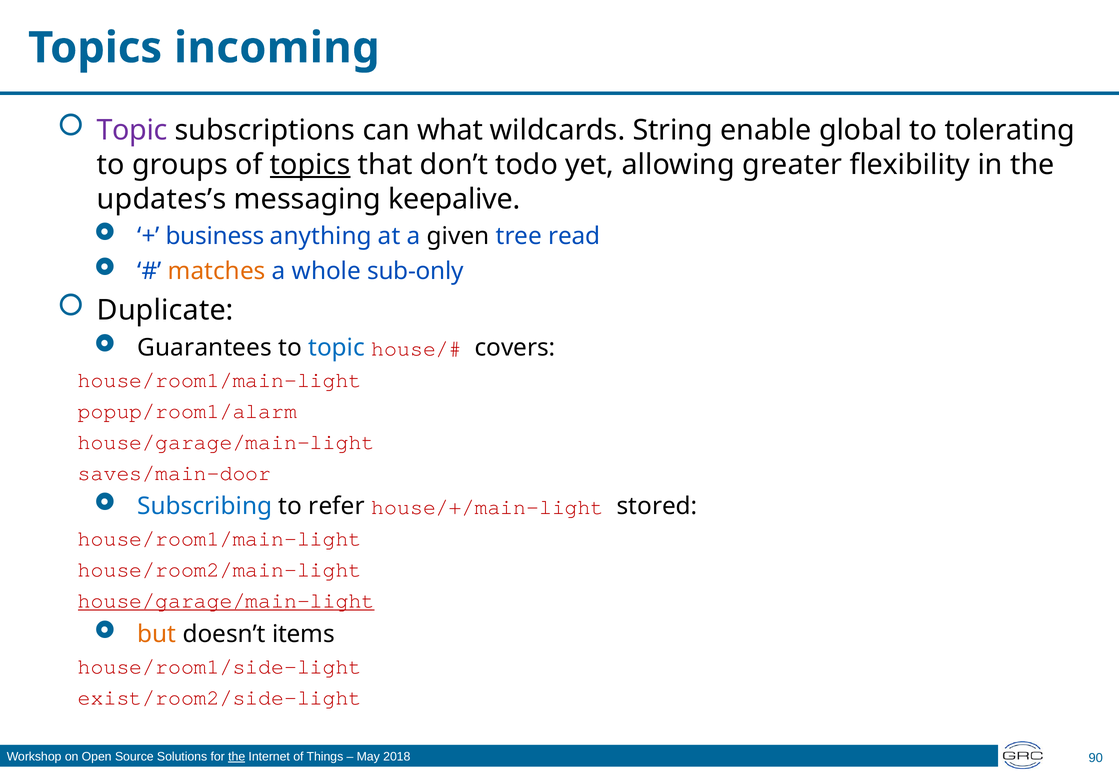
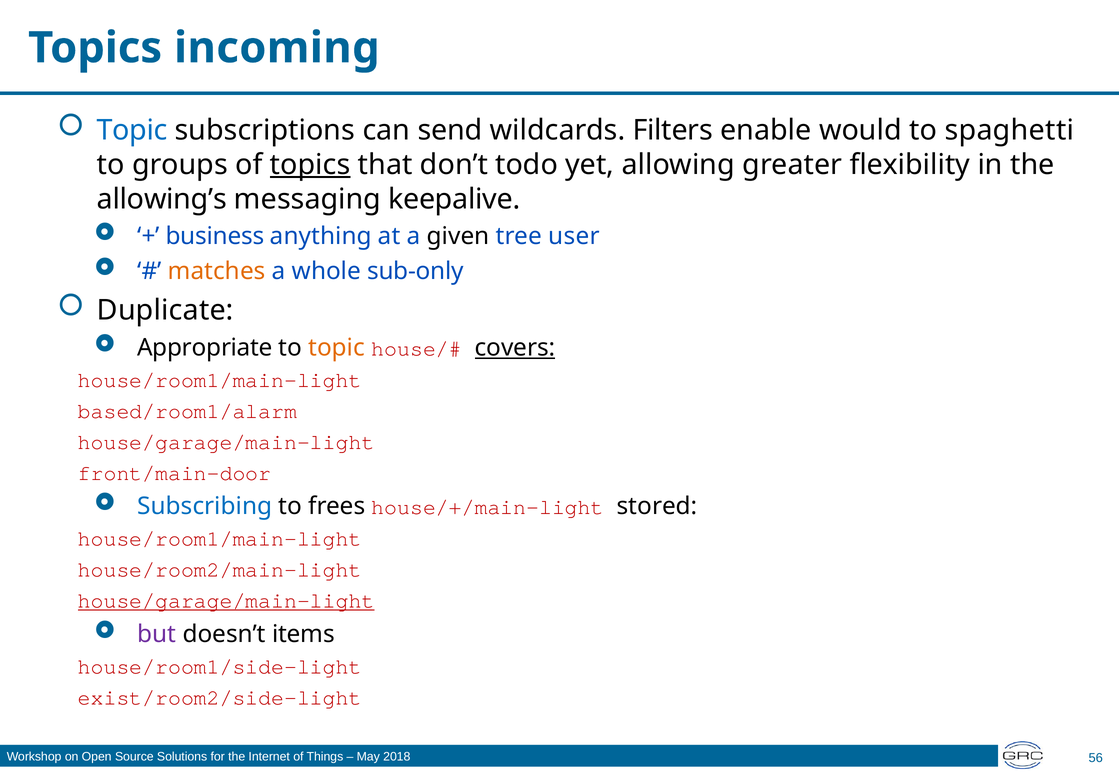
Topic colour: purple -> blue (132, 130)
what: what -> send (450, 130)
String: String -> Filters (673, 130)
global: global -> would (860, 130)
tolerating: tolerating -> spaghetti (1009, 130)
updates’s: updates’s -> allowing’s (162, 199)
read: read -> user (574, 237)
Guarantees: Guarantees -> Appropriate (205, 348)
topic colour: blue -> orange (337, 348)
covers underline: none -> present (515, 348)
popup/room1/alarm: popup/room1/alarm -> based/room1/alarm (187, 411)
saves/main-door: saves/main-door -> front/main-door (175, 473)
refer: refer -> frees (337, 507)
but colour: orange -> purple (157, 635)
the underline: present -> none (237, 757)
90: 90 -> 56 (1096, 759)
